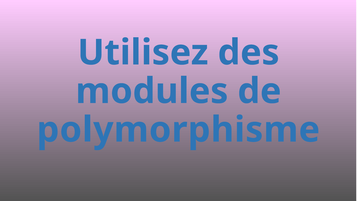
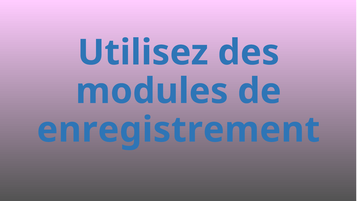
polymorphisme: polymorphisme -> enregistrement (178, 130)
